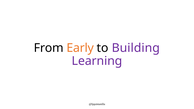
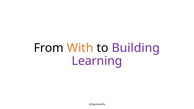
Early: Early -> With (80, 48)
